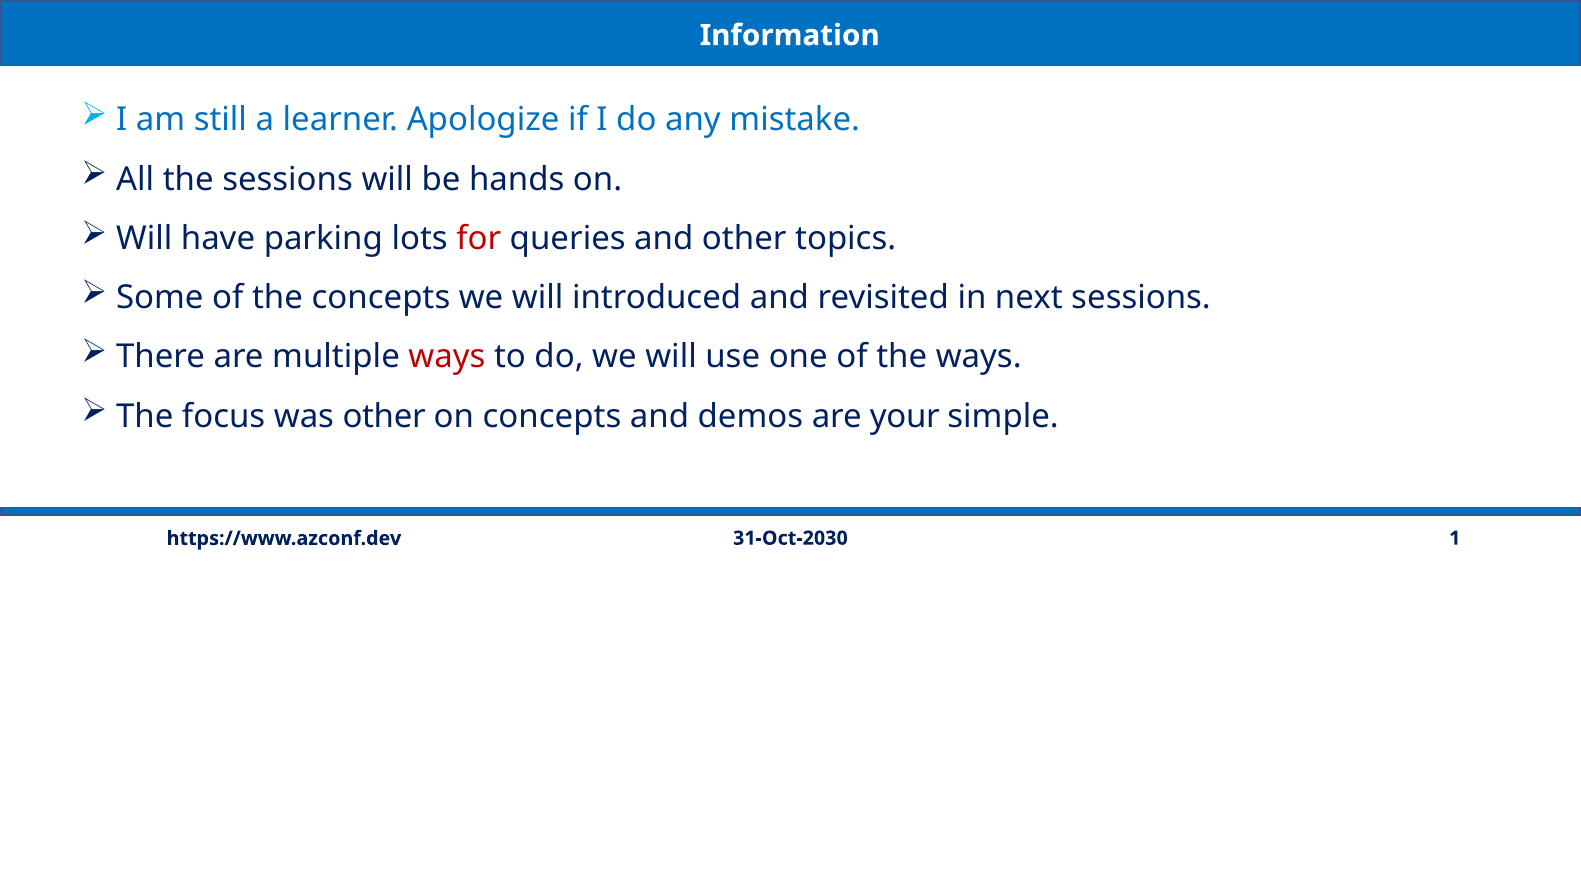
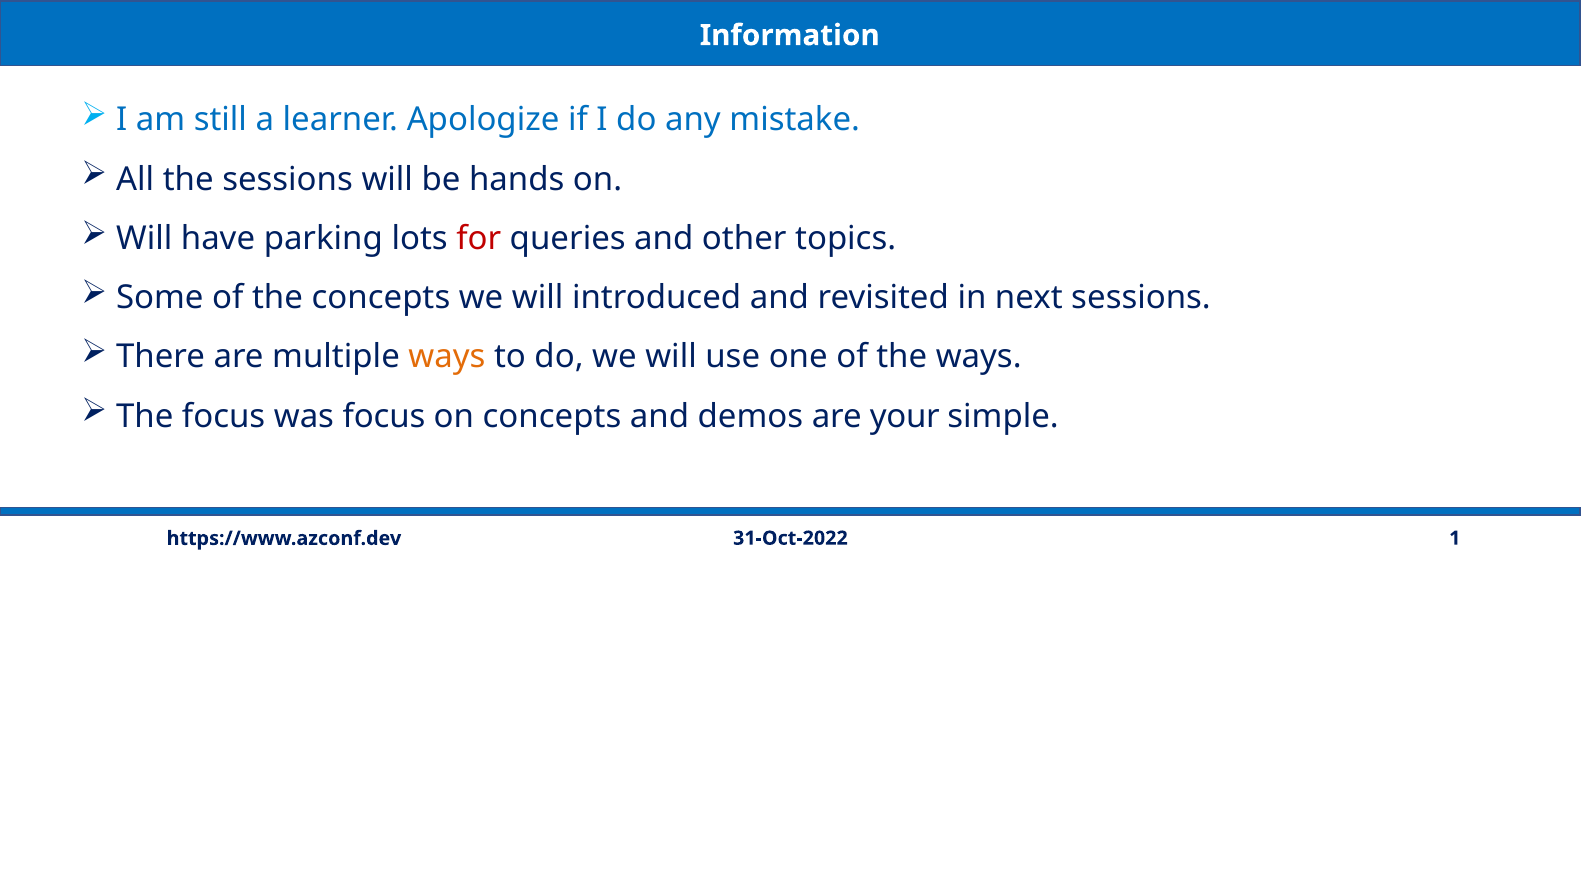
ways colour: red -> orange (447, 357)
was other: other -> focus (384, 416)
31-Oct-2030: 31-Oct-2030 -> 31-Oct-2022 (790, 538)
